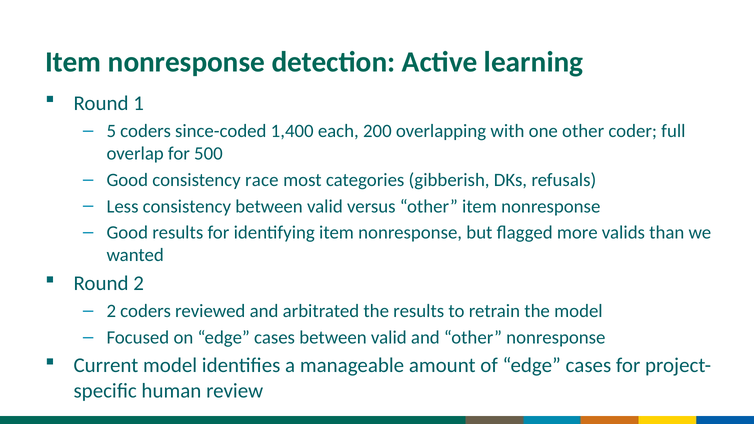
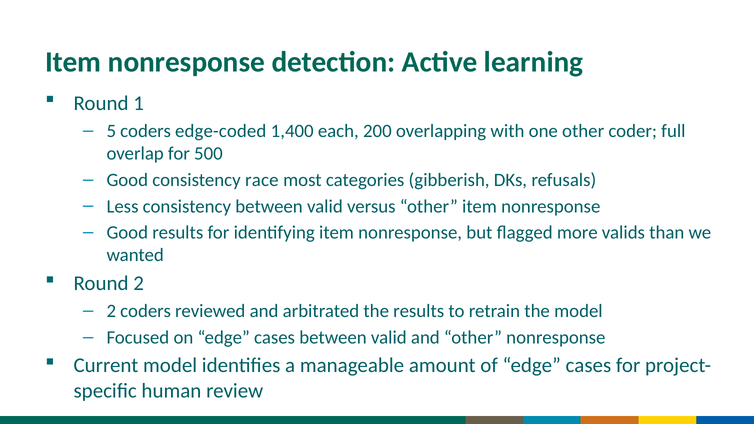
since-coded: since-coded -> edge-coded (221, 131)
